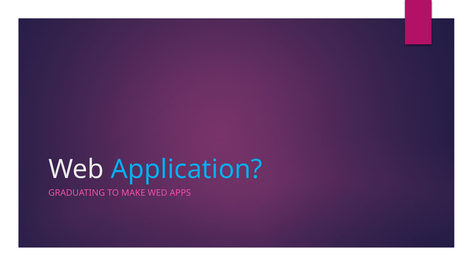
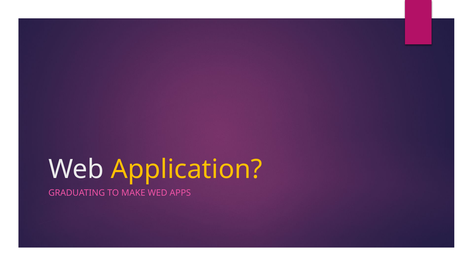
Application colour: light blue -> yellow (187, 169)
